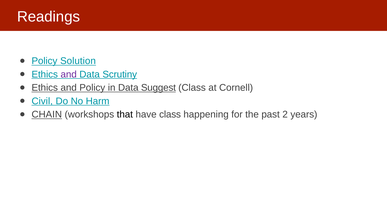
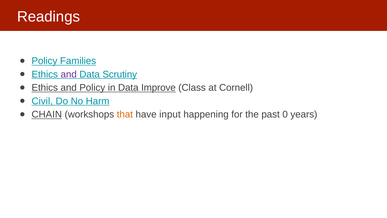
Solution: Solution -> Families (78, 61)
Suggest: Suggest -> Improve (158, 88)
that colour: black -> orange (125, 114)
have class: class -> input (170, 114)
2: 2 -> 0 (285, 114)
